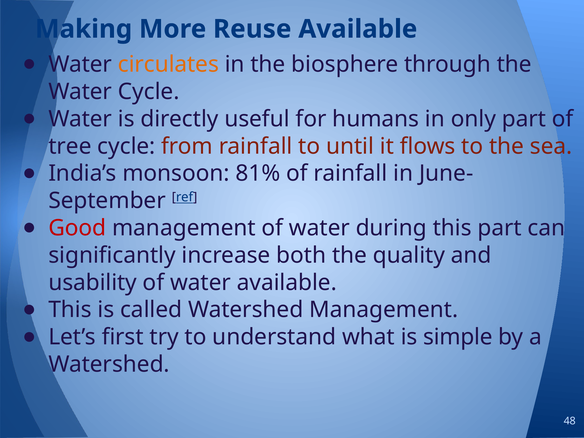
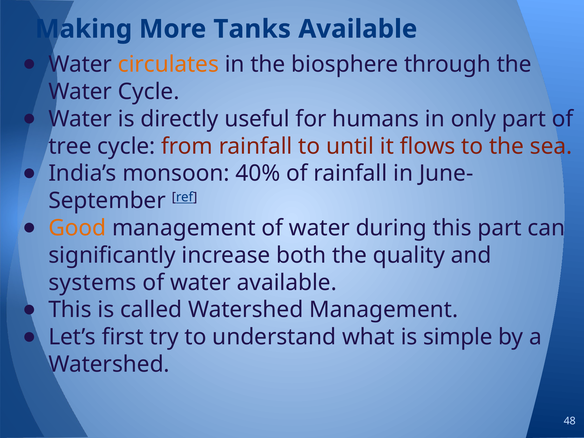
Reuse: Reuse -> Tanks (252, 29)
81%: 81% -> 40% (258, 173)
Good colour: red -> orange (77, 228)
usability: usability -> systems (92, 283)
